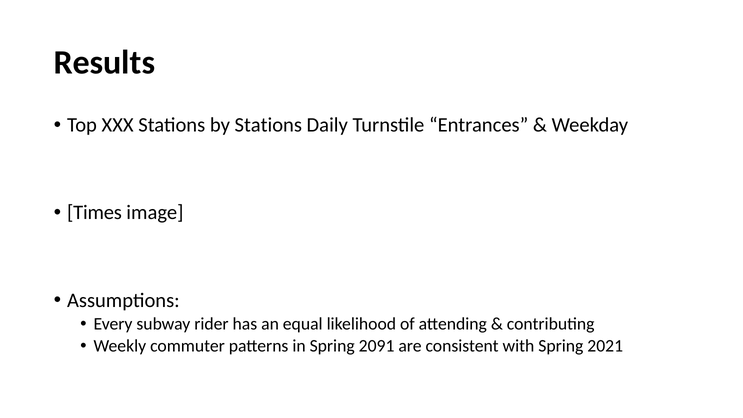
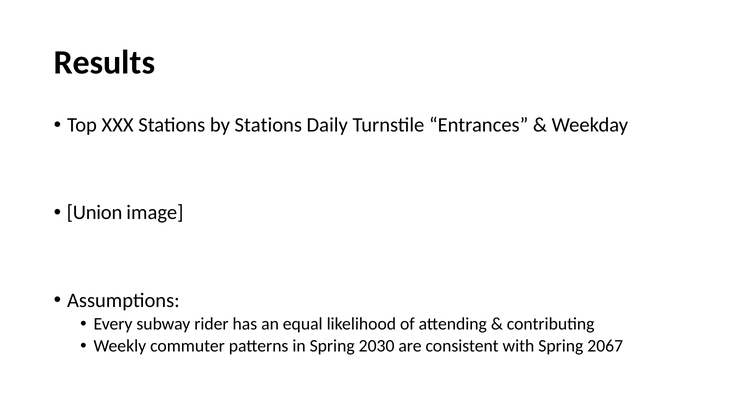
Times: Times -> Union (94, 213)
2091: 2091 -> 2030 (377, 346)
2021: 2021 -> 2067 (605, 346)
